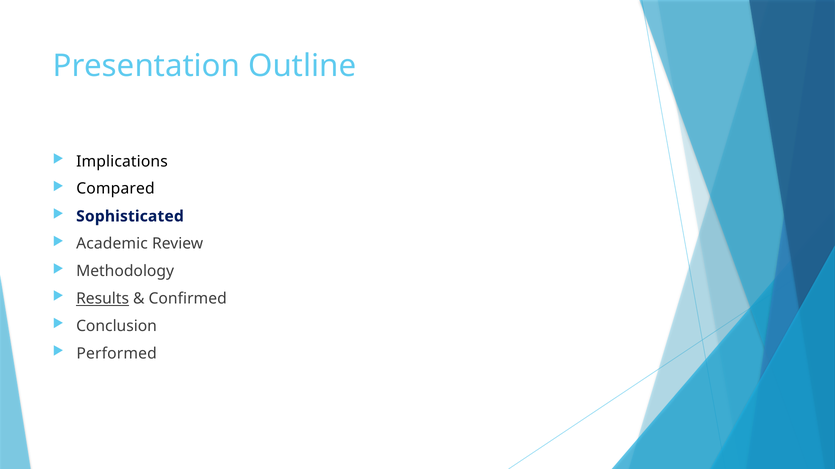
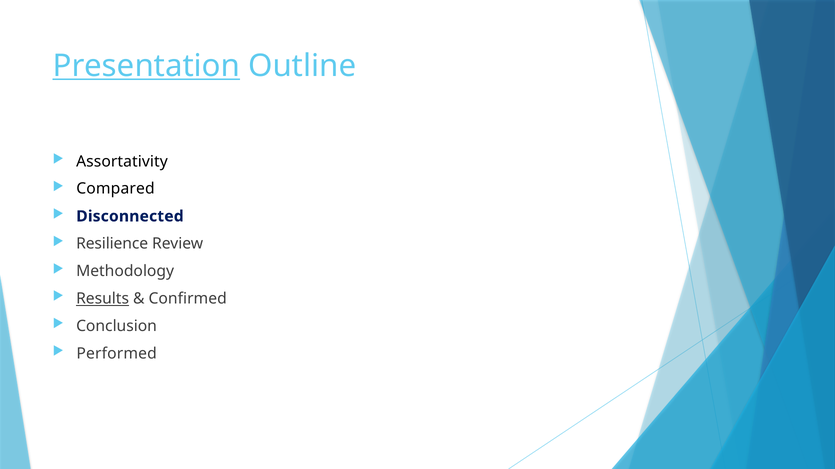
Presentation underline: none -> present (146, 66)
Implications: Implications -> Assortativity (122, 162)
Sophisticated: Sophisticated -> Disconnected (130, 217)
Academic: Academic -> Resilience (112, 244)
